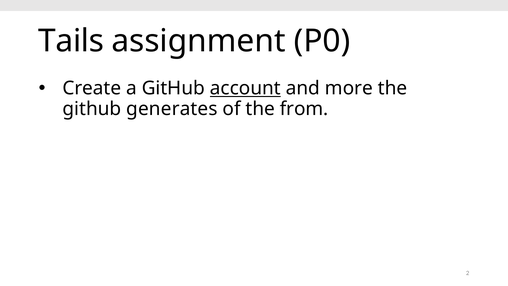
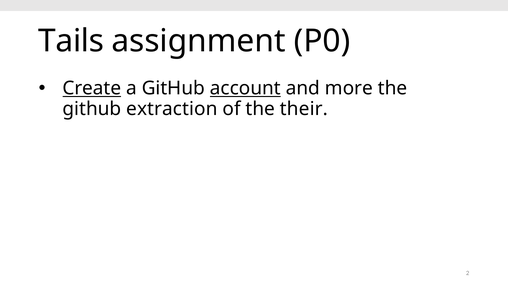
Create underline: none -> present (92, 88)
generates: generates -> extraction (172, 109)
from: from -> their (304, 109)
